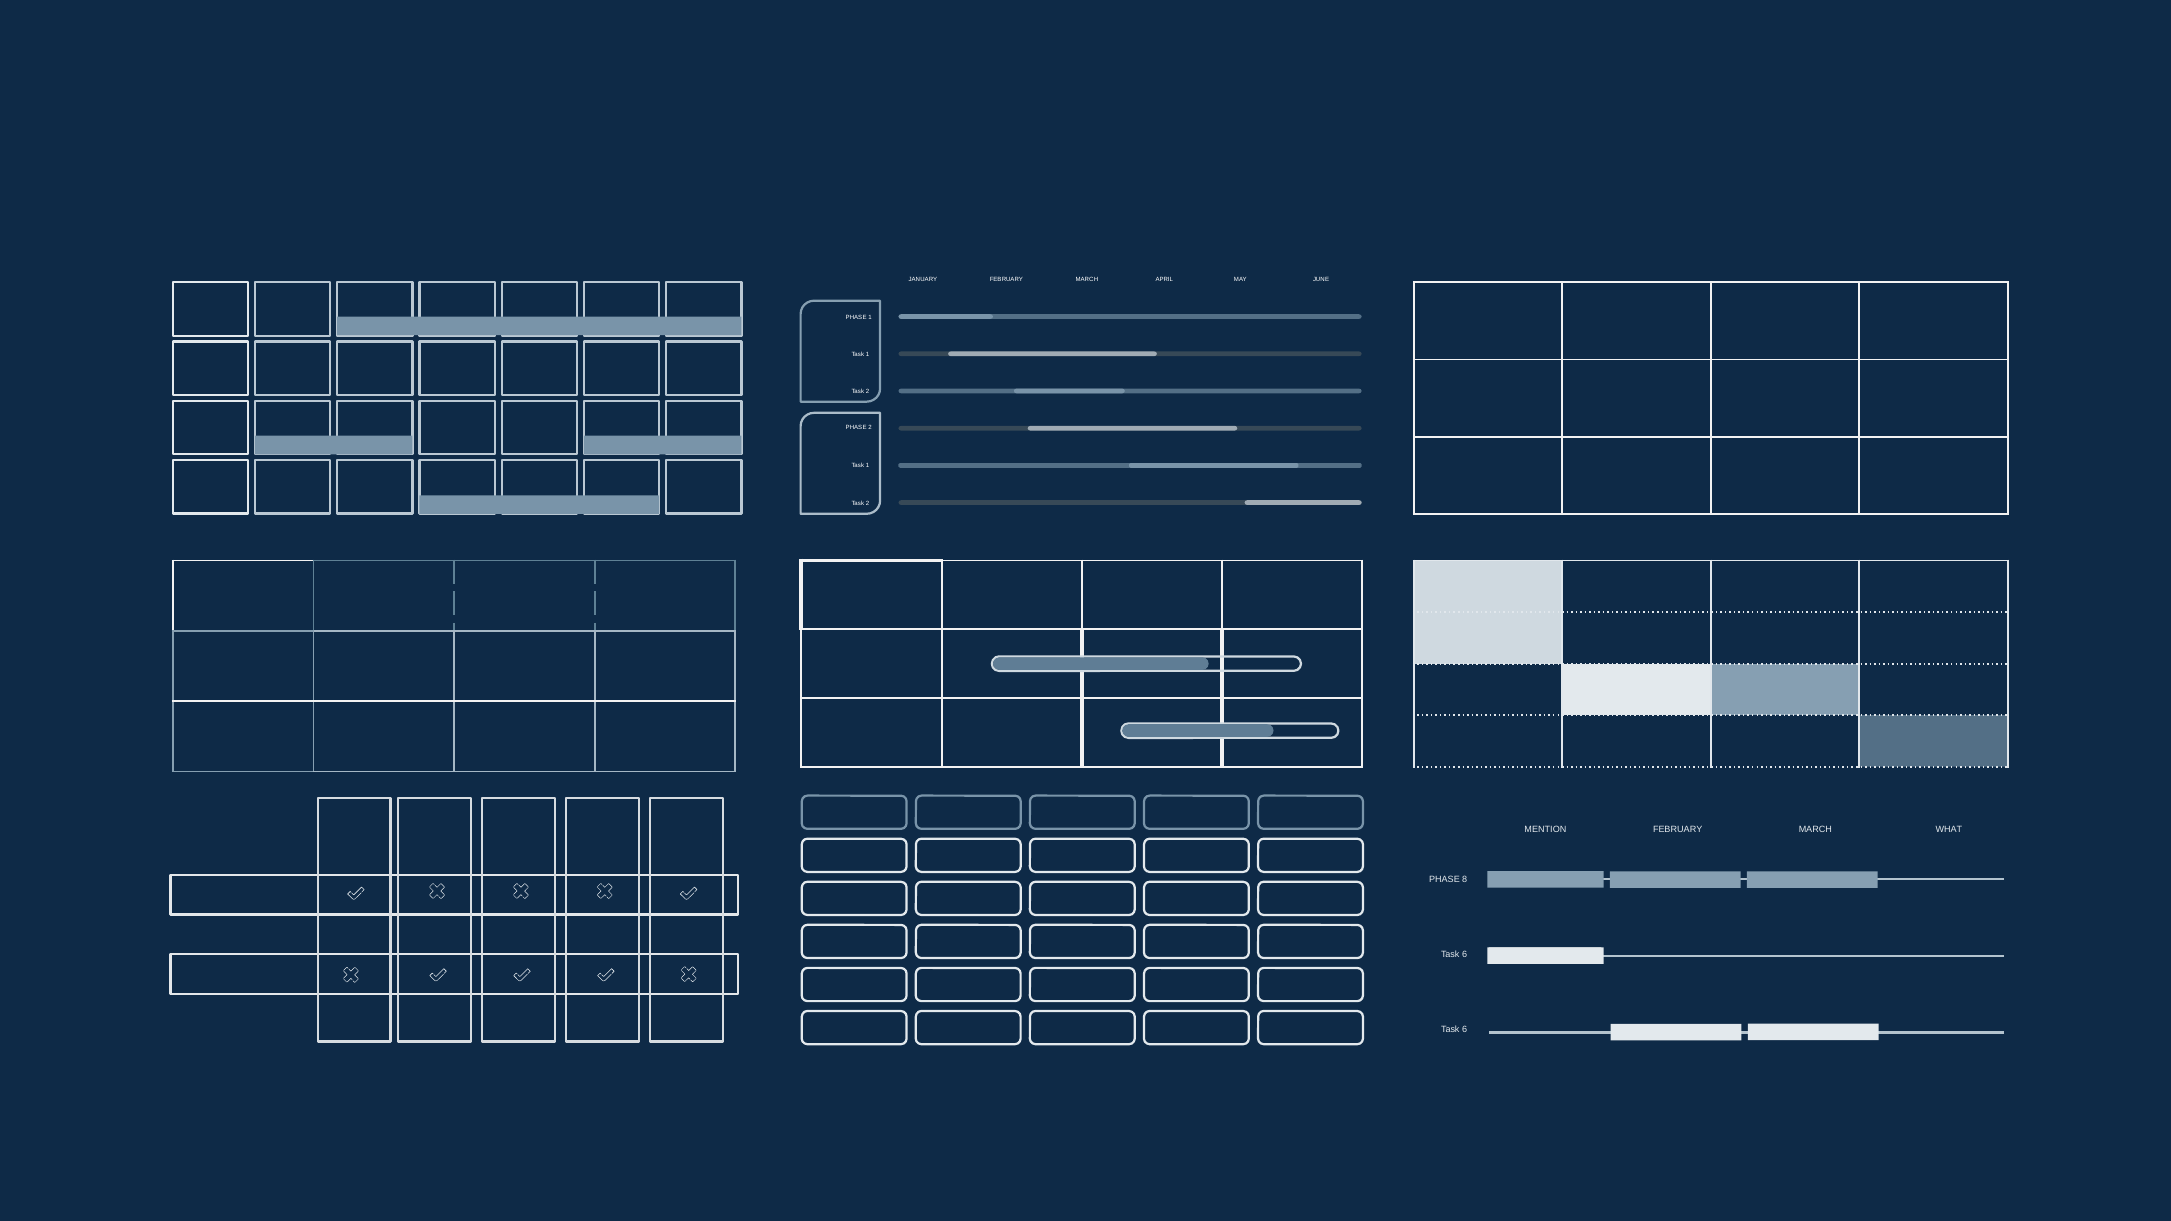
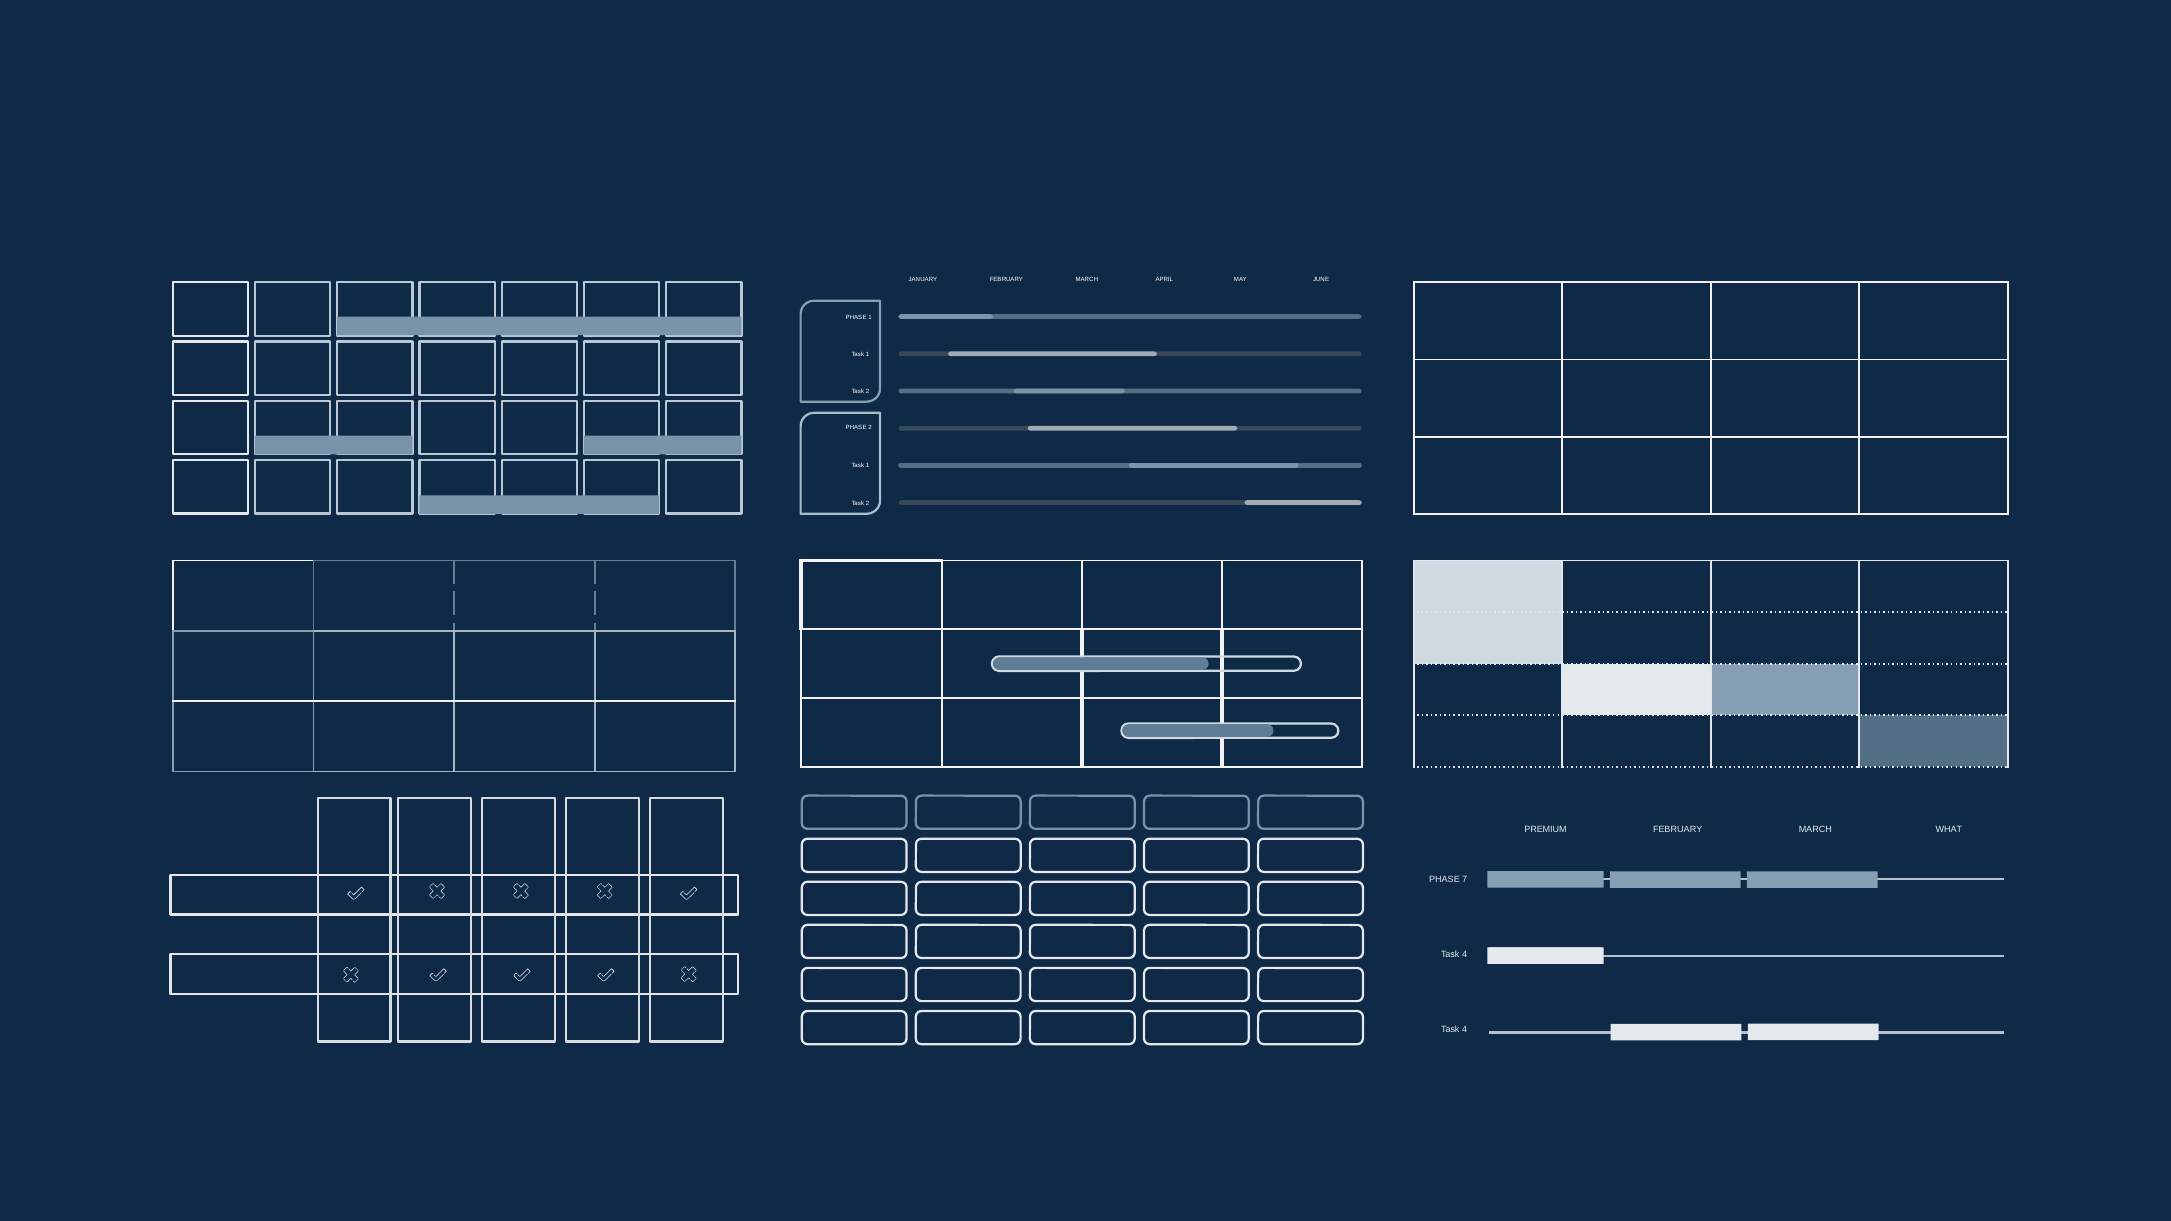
MENTION: MENTION -> PREMIUM (1545, 830)
8: 8 -> 7 (1465, 880)
6: 6 -> 4 (1465, 955)
6: 6 -> 4 (1465, 1030)
